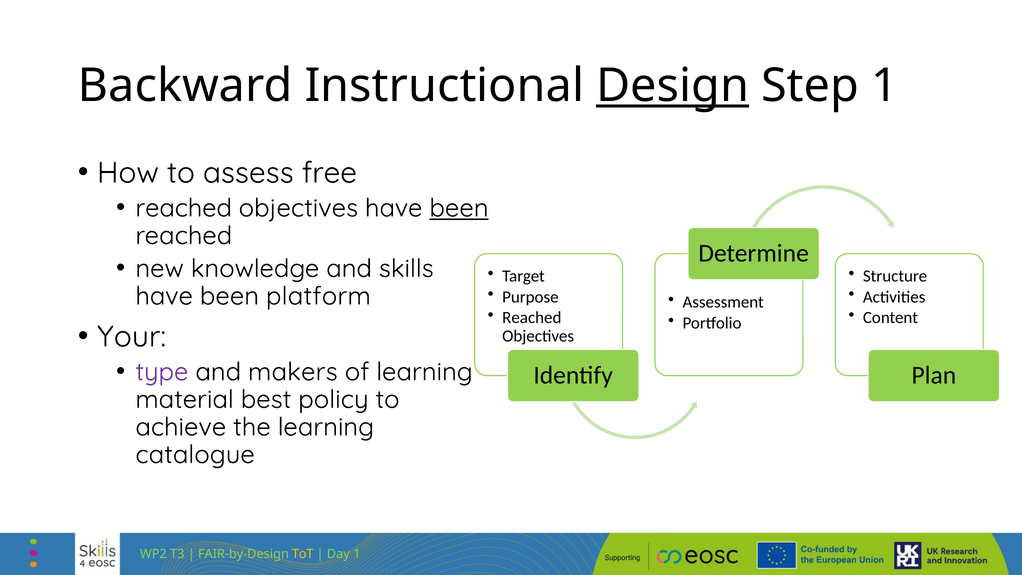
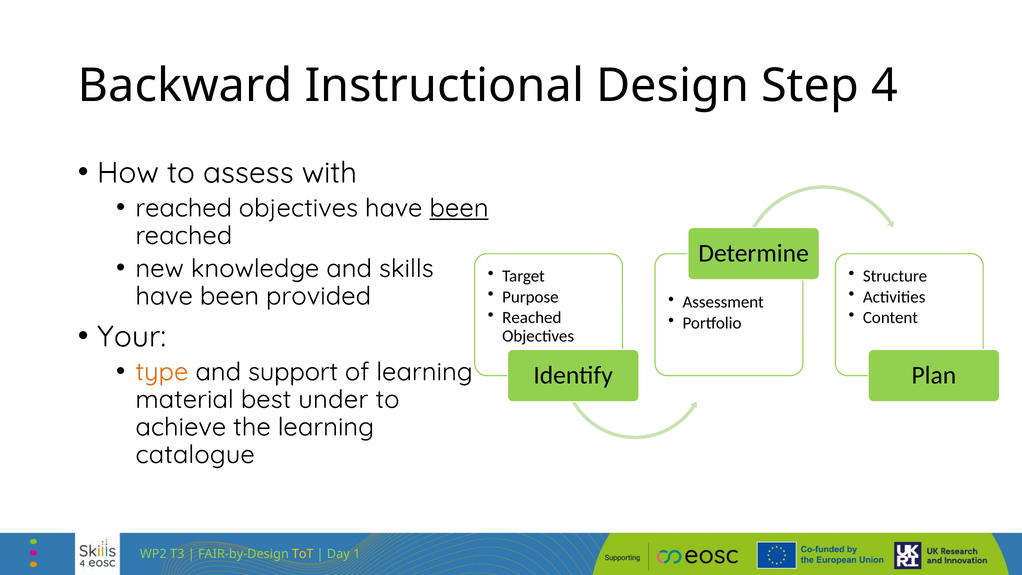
Design underline: present -> none (673, 86)
Step 1: 1 -> 4 (885, 86)
free: free -> with (329, 173)
platform: platform -> provided (319, 296)
type colour: purple -> orange (162, 372)
makers: makers -> support (293, 372)
policy: policy -> under (333, 399)
